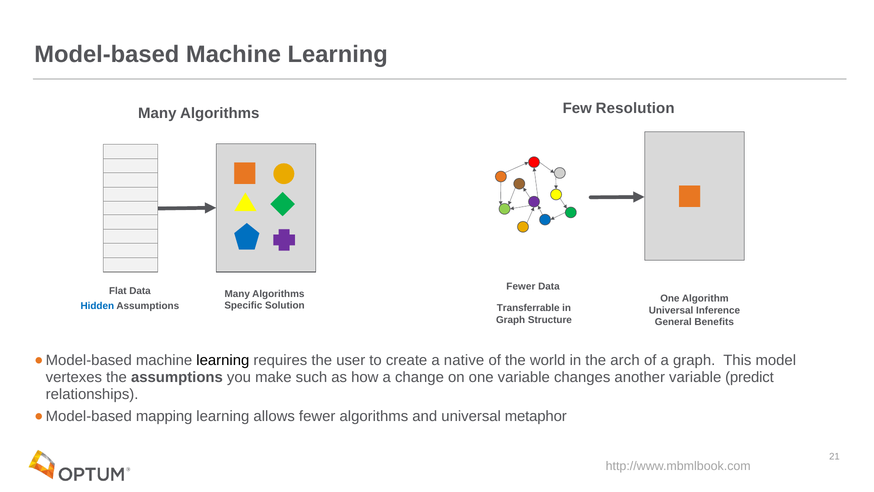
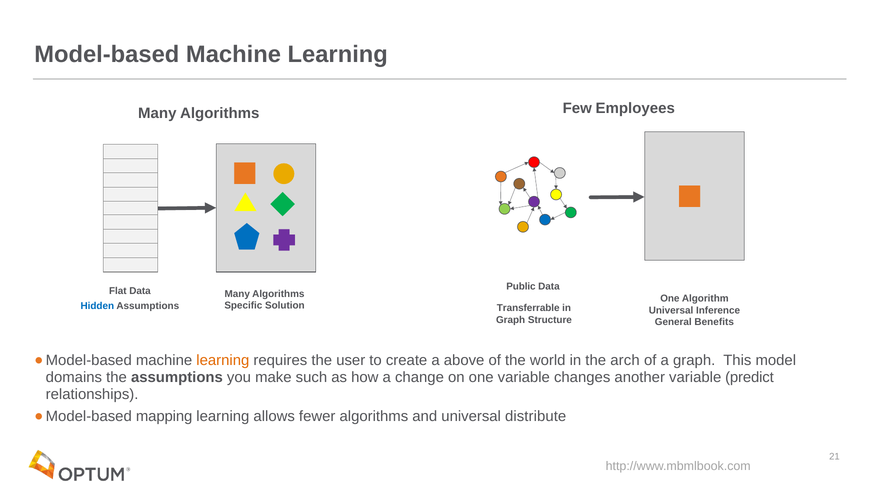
Resolution: Resolution -> Employees (635, 108)
Fewer: Fewer -> Public (521, 286)
learning colour: black -> orange (223, 360)
native: native -> above (464, 360)
vertexes: vertexes -> domains (74, 377)
metaphor: metaphor -> distribute (536, 416)
